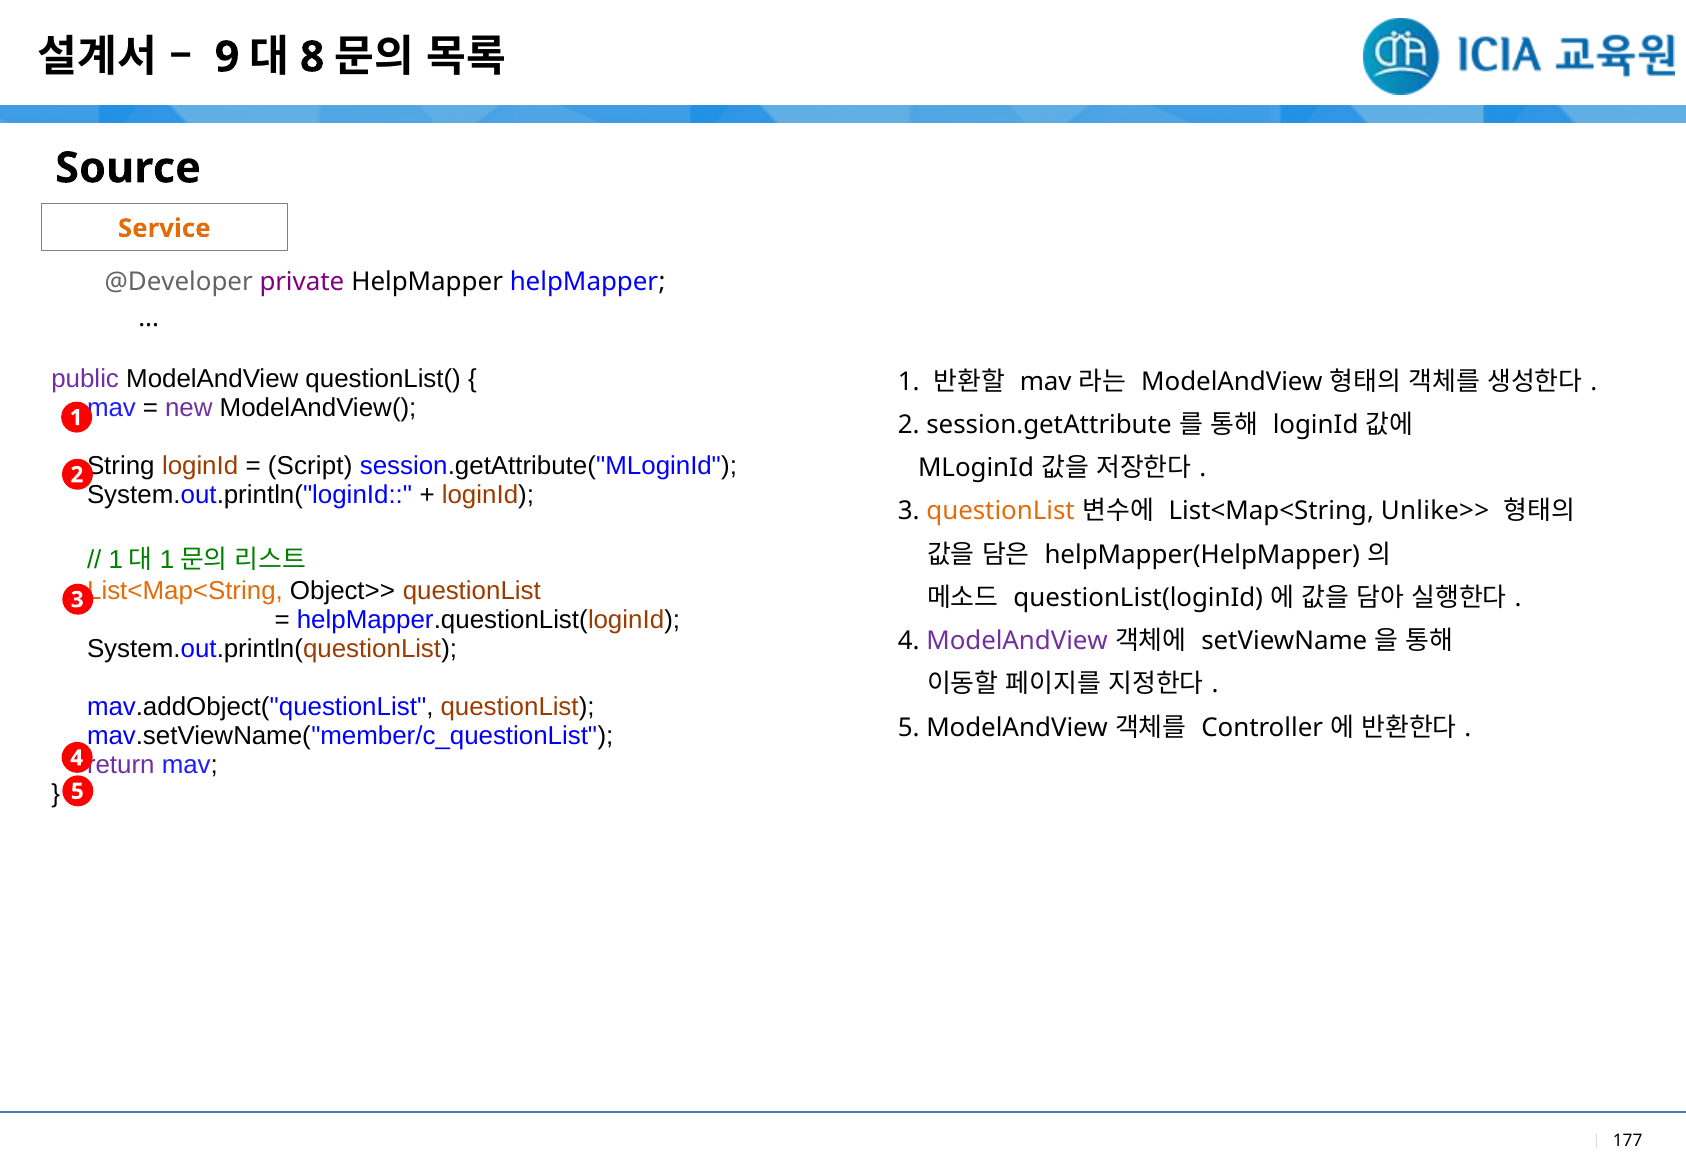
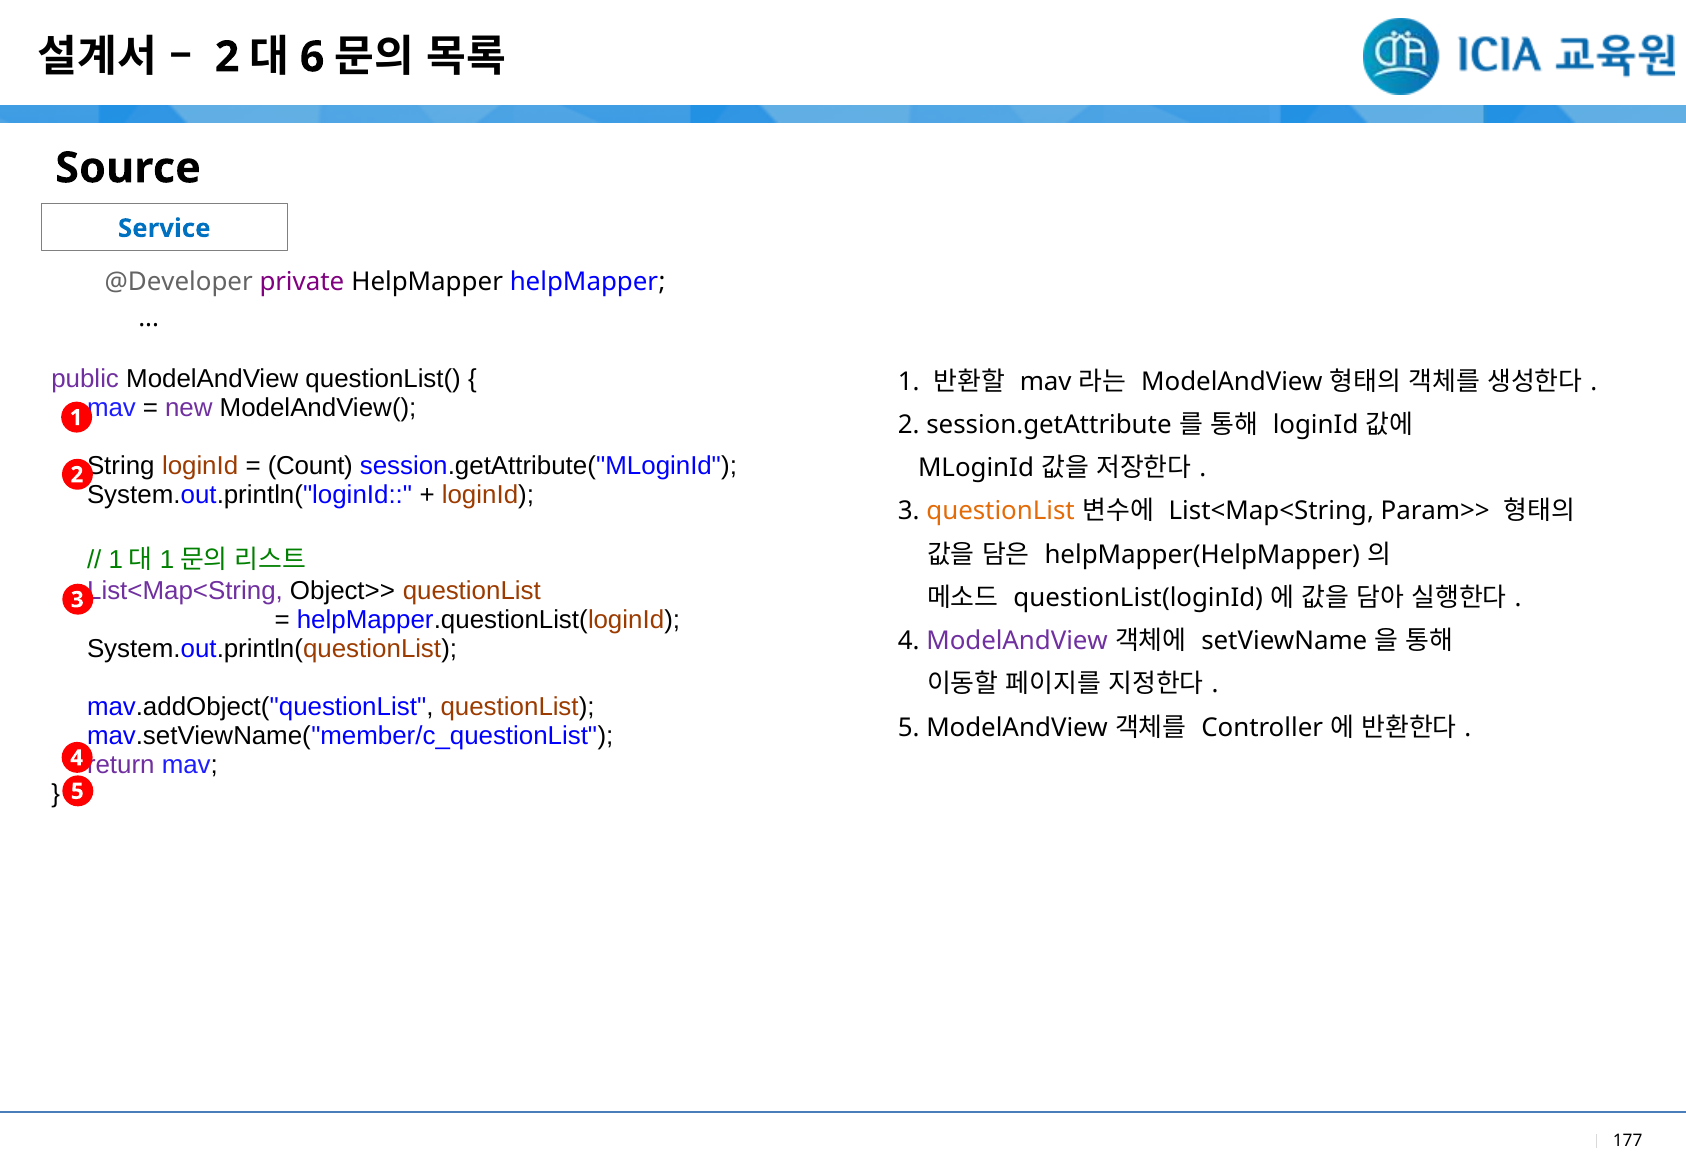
9: 9 -> 2 (227, 57)
8: 8 -> 6 (312, 57)
Service colour: orange -> blue (164, 228)
Script: Script -> Count (310, 466)
Unlike>>: Unlike>> -> Param>> (1435, 511)
List<Map<String colour: orange -> purple (185, 591)
